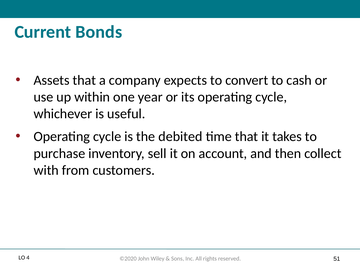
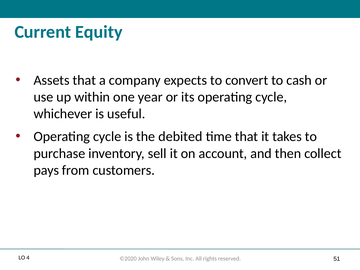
Bonds: Bonds -> Equity (99, 32)
with: with -> pays (46, 170)
